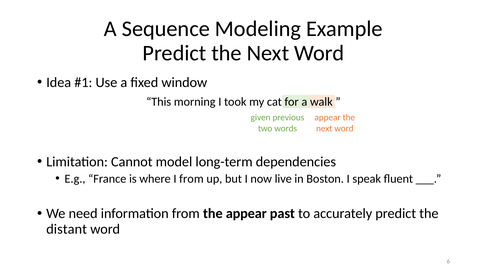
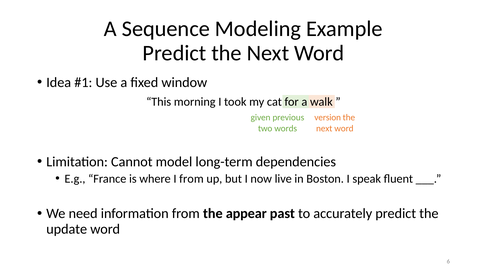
appear: appear -> version (328, 118)
distant: distant -> update (67, 229)
